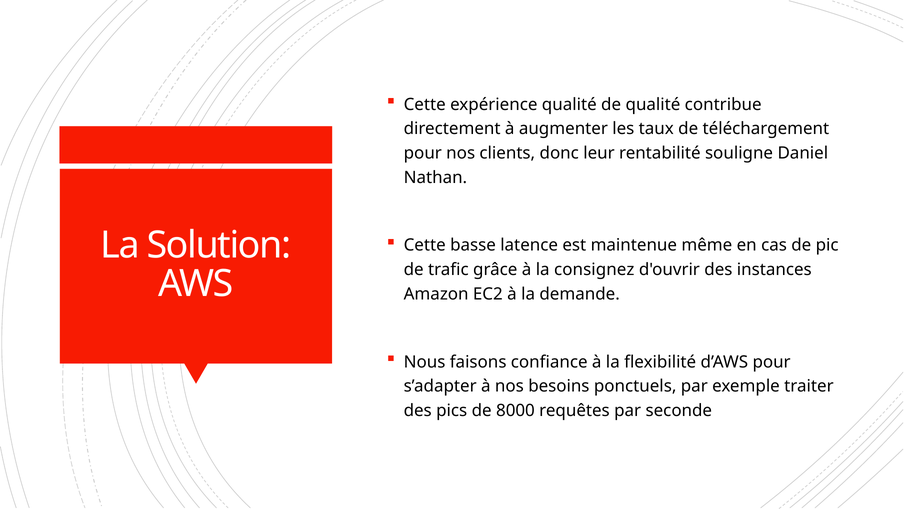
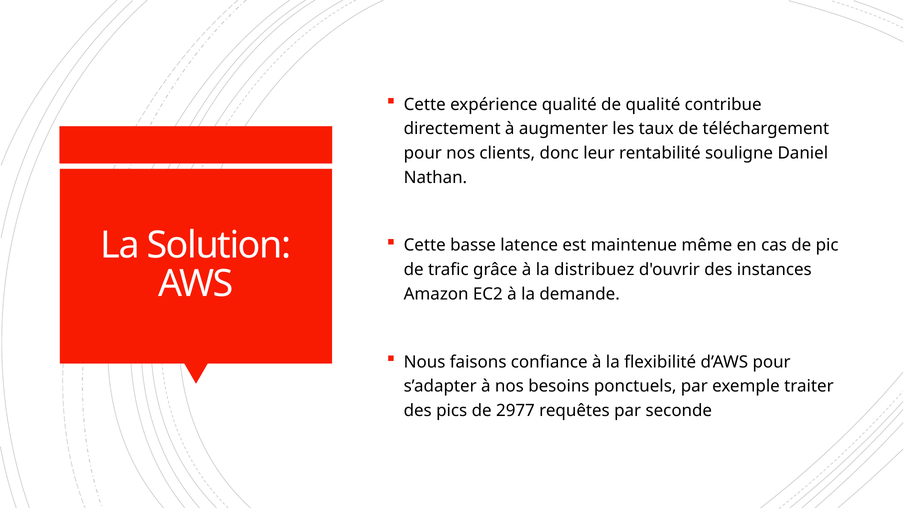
consignez: consignez -> distribuez (594, 270)
8000: 8000 -> 2977 (515, 411)
